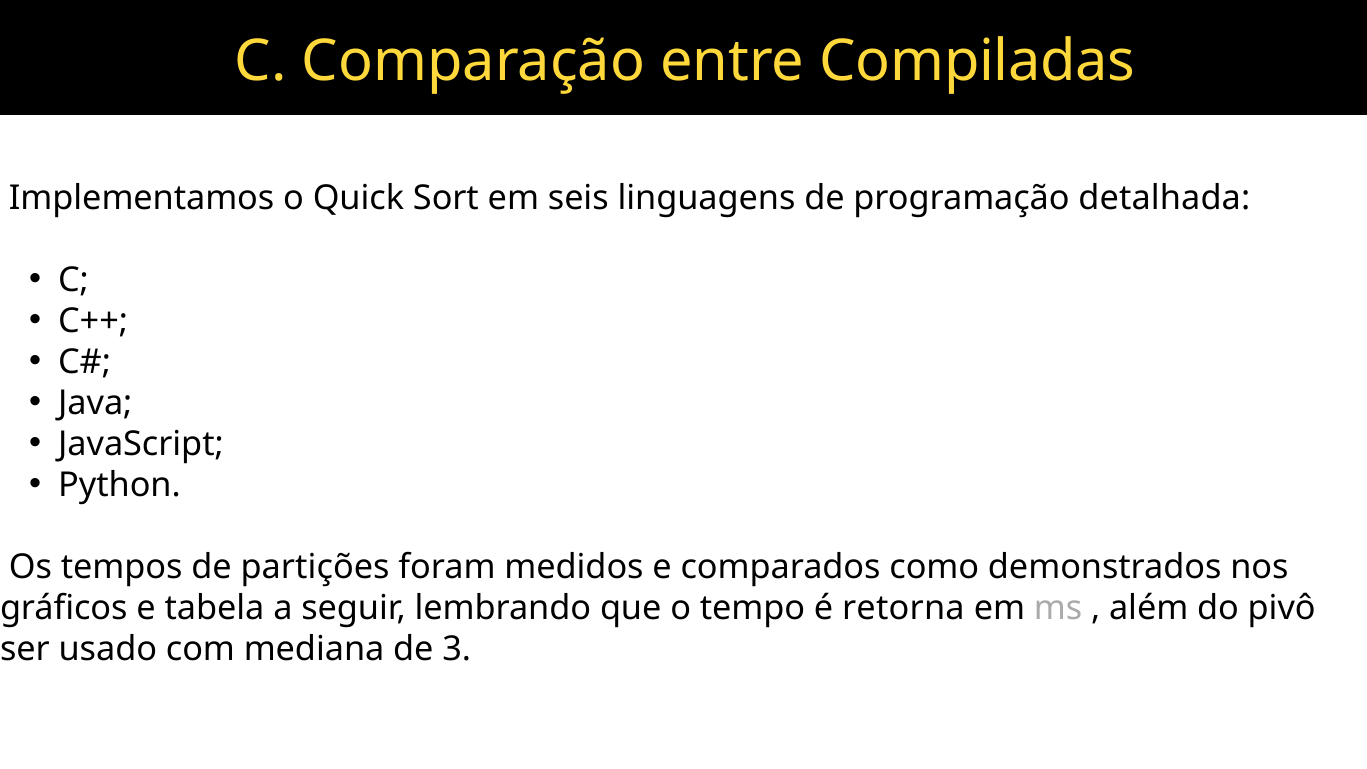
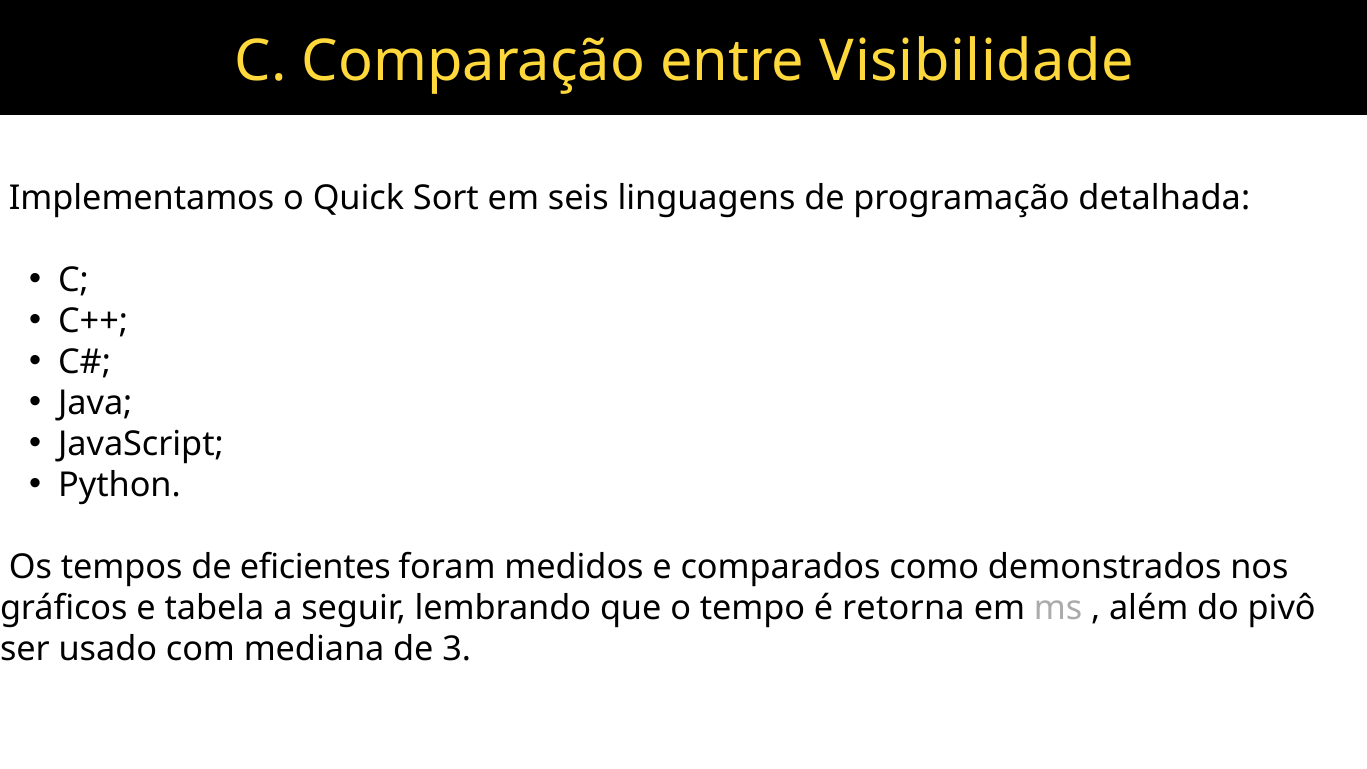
Compiladas: Compiladas -> Visibilidade (977, 62)
partições: partições -> eficientes (315, 567)
